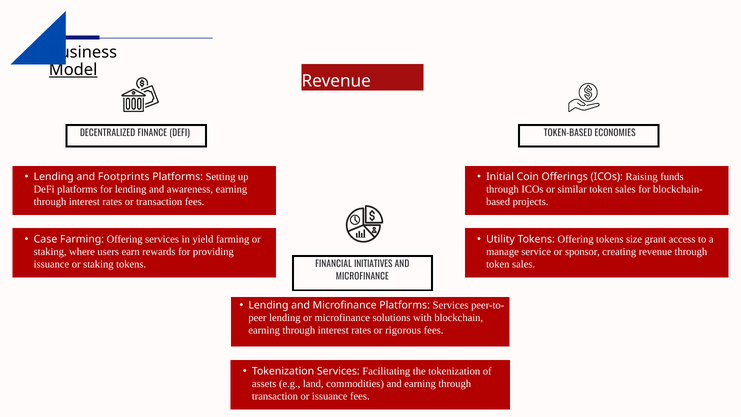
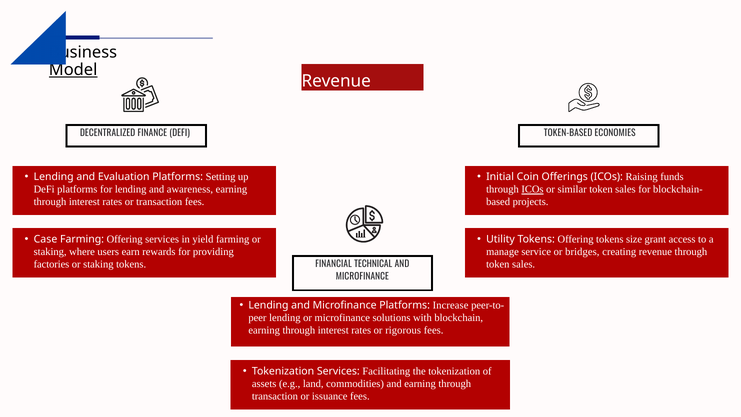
Footprints: Footprints -> Evaluation (124, 177)
ICOs underline: none -> present (532, 189)
sponsor: sponsor -> bridges (582, 252)
issuance: issuance -> factories (51, 264)
INITIATIVES: INITIATIVES -> TECHNICAL (373, 264)
Platforms Services: Services -> Increase (451, 305)
